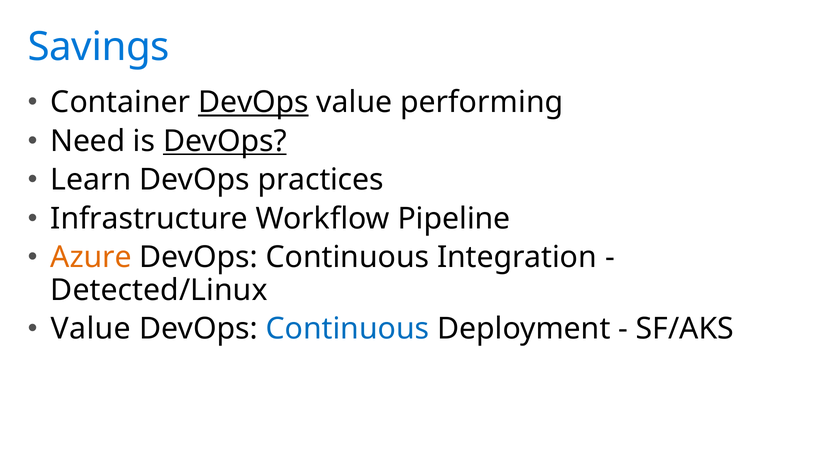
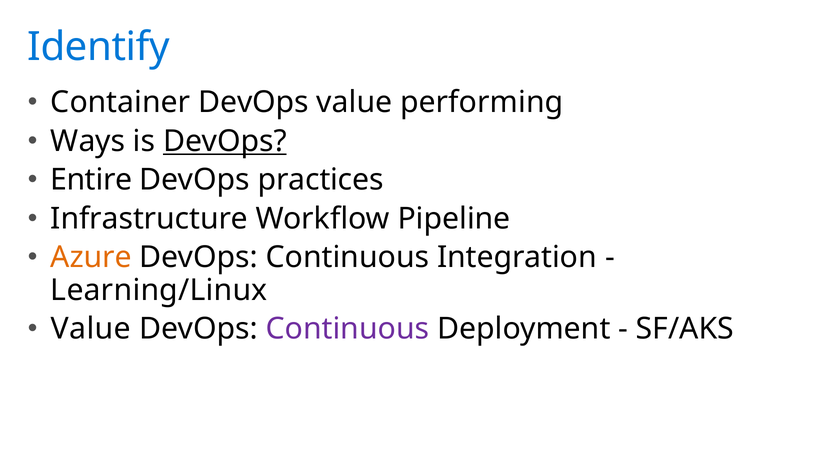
Savings: Savings -> Identify (99, 47)
DevOps underline: present -> none (253, 102)
Need: Need -> Ways (88, 141)
Learn: Learn -> Entire (91, 180)
Detected/Linux: Detected/Linux -> Learning/Linux (159, 290)
Continuous colour: blue -> purple (347, 328)
